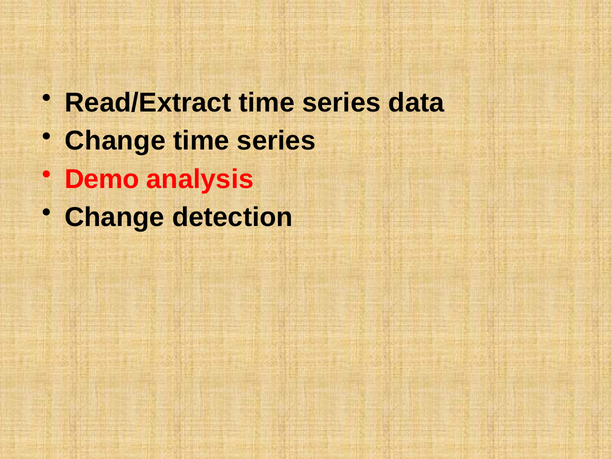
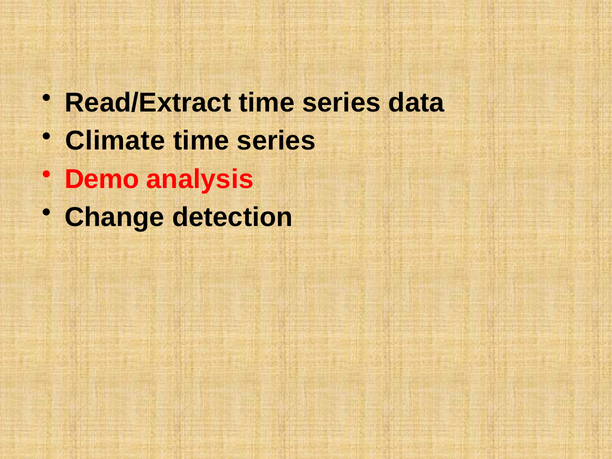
Change: Change -> Climate (115, 141)
